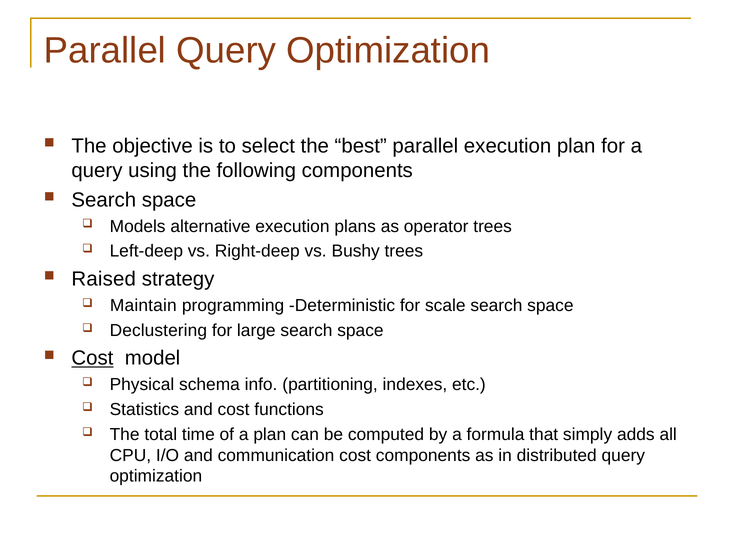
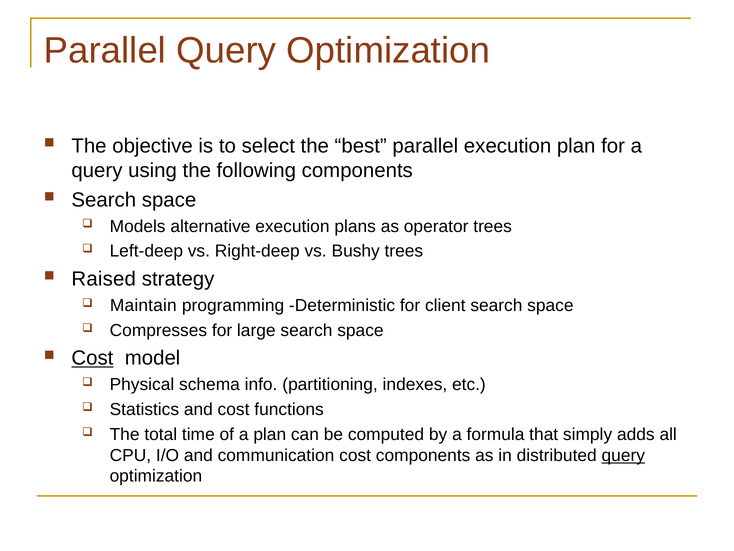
scale: scale -> client (445, 305)
Declustering: Declustering -> Compresses (158, 330)
query underline: none -> present (623, 455)
